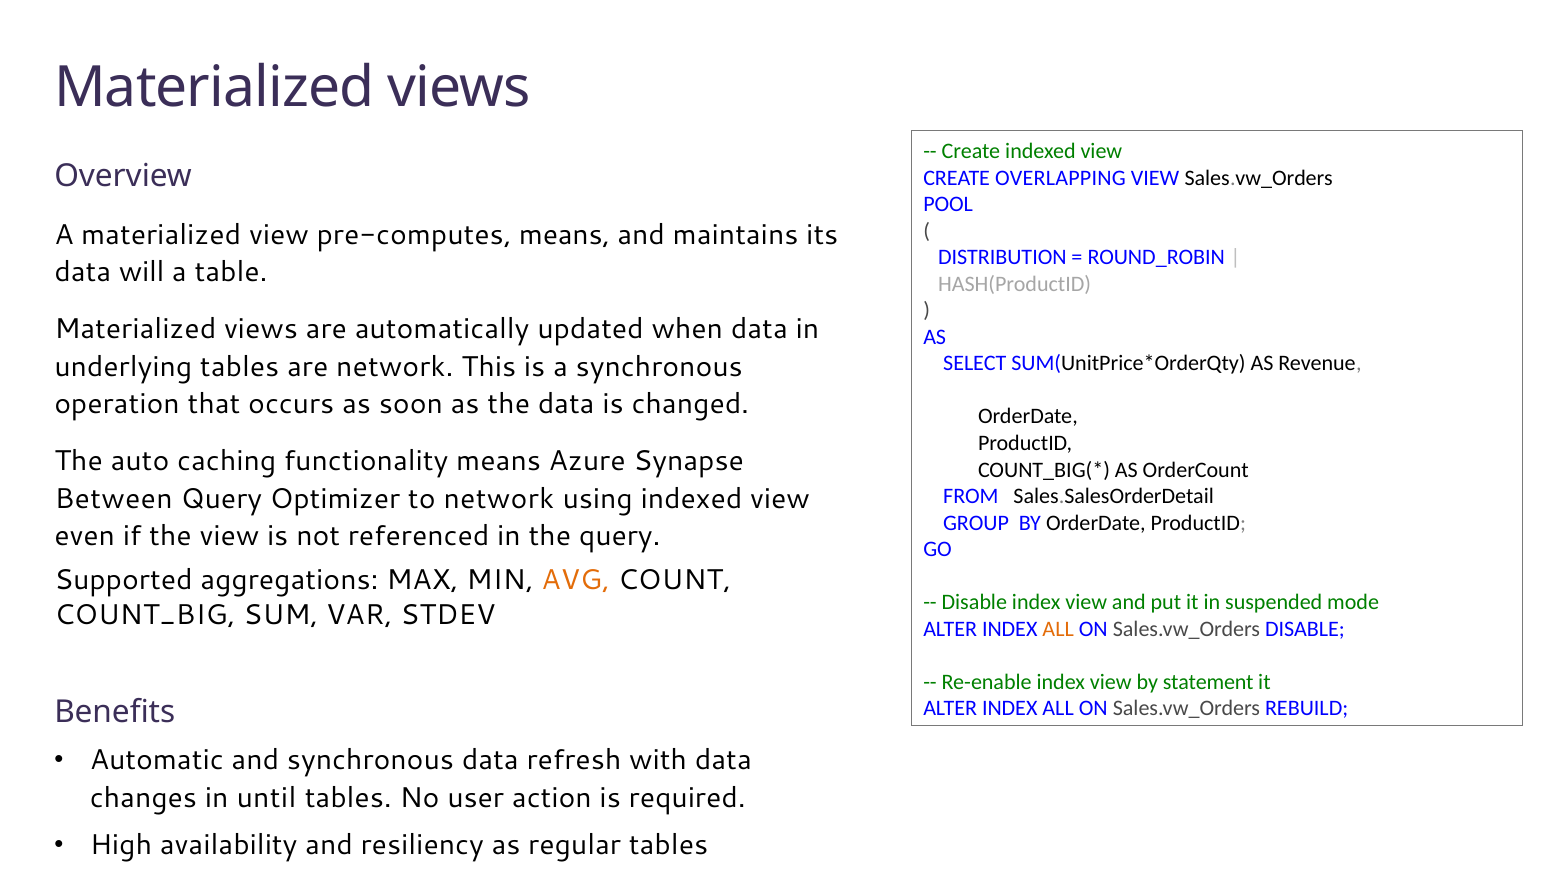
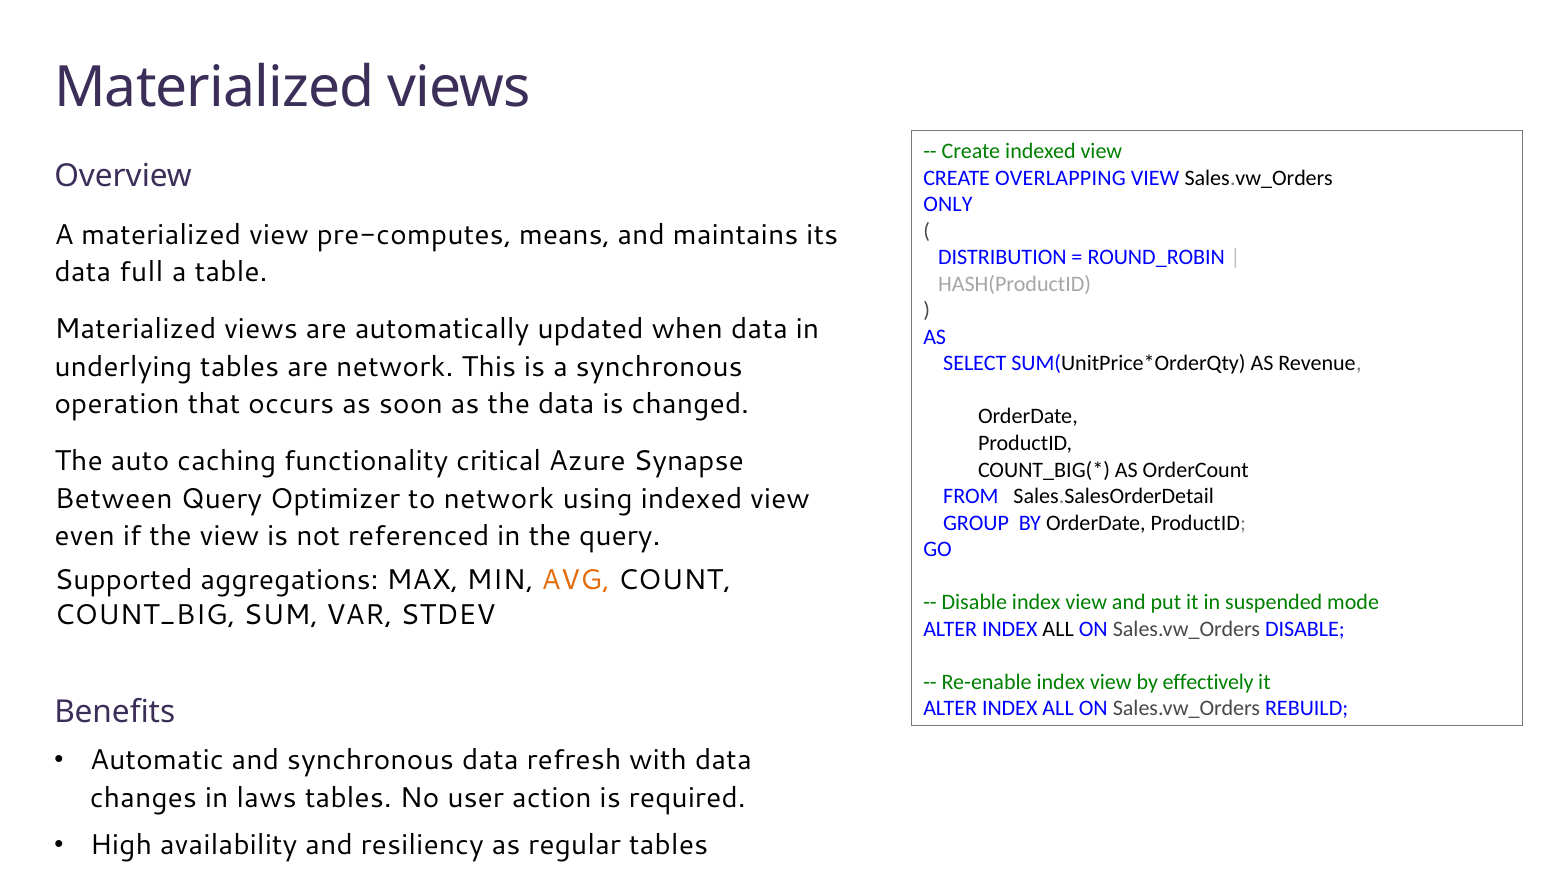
POOL: POOL -> ONLY (948, 205)
will: will -> full (141, 272)
functionality means: means -> critical (499, 462)
ALL colour: orange -> black (1058, 629)
statement: statement -> effectively (1208, 682)
until: until -> laws (267, 798)
